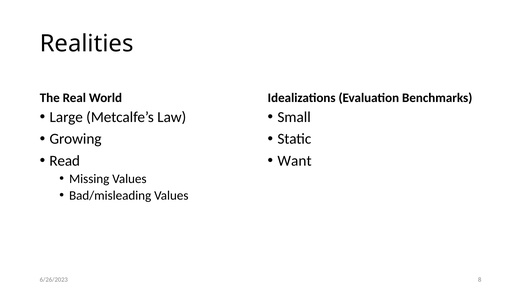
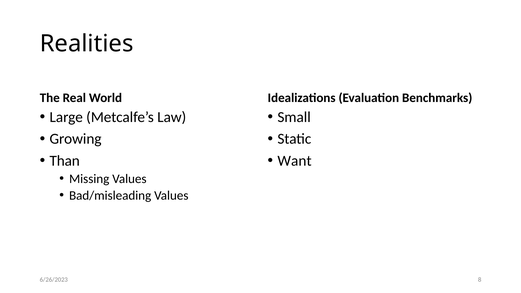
Read: Read -> Than (65, 161)
